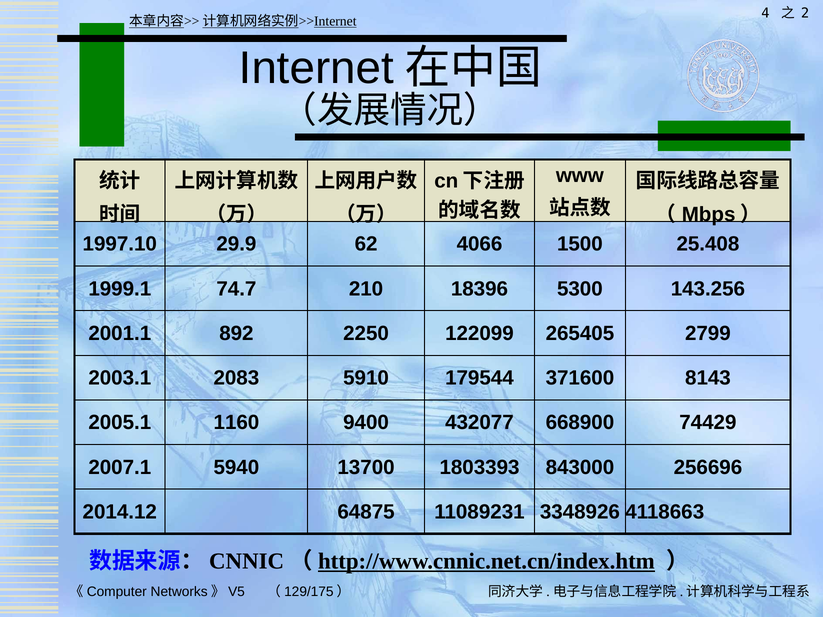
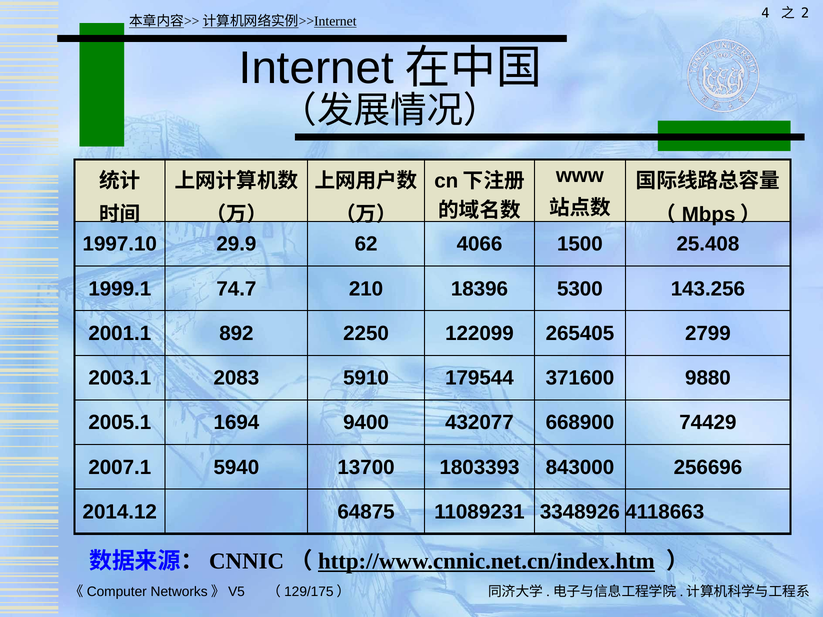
8143: 8143 -> 9880 (708, 378)
1160: 1160 -> 1694 (236, 423)
